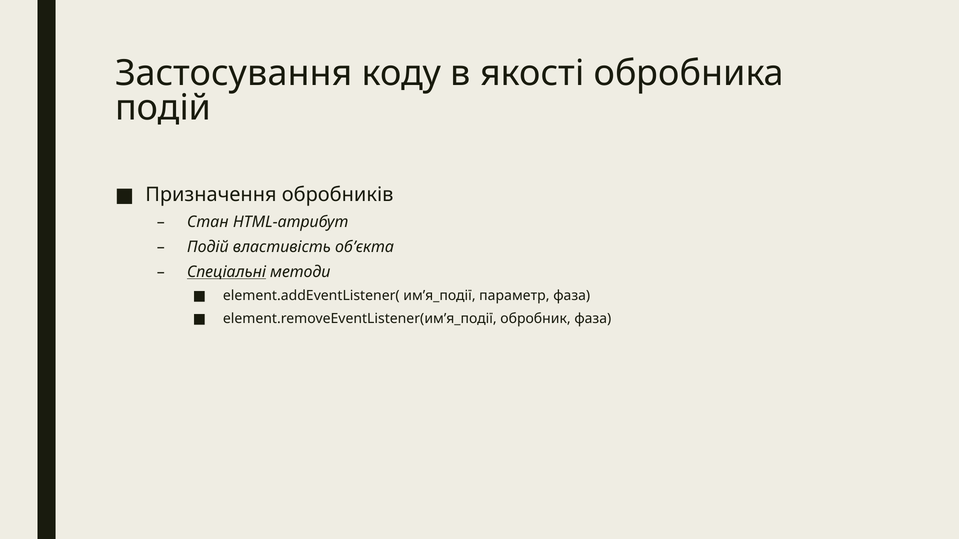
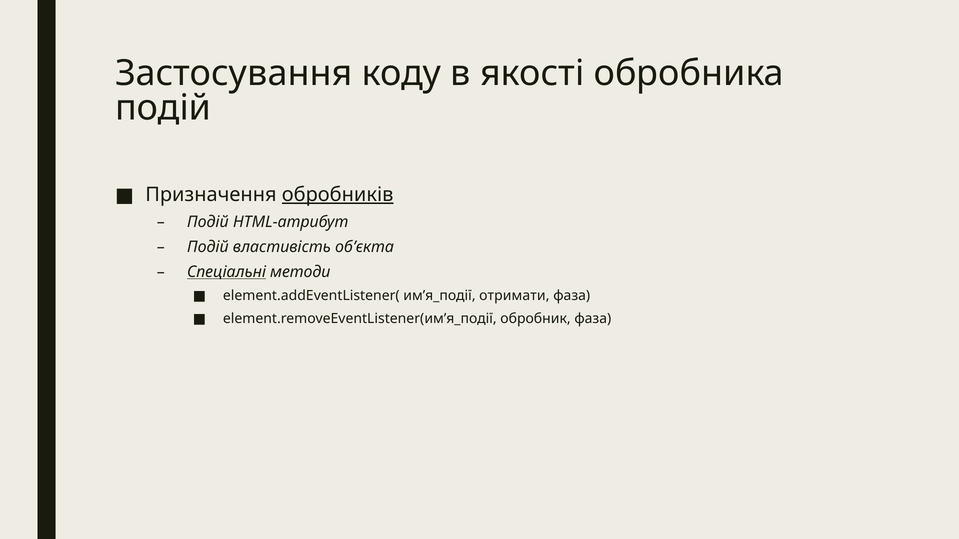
обробників underline: none -> present (338, 195)
Стан: Стан -> Подій (208, 222)
параметр: параметр -> отримати (514, 296)
